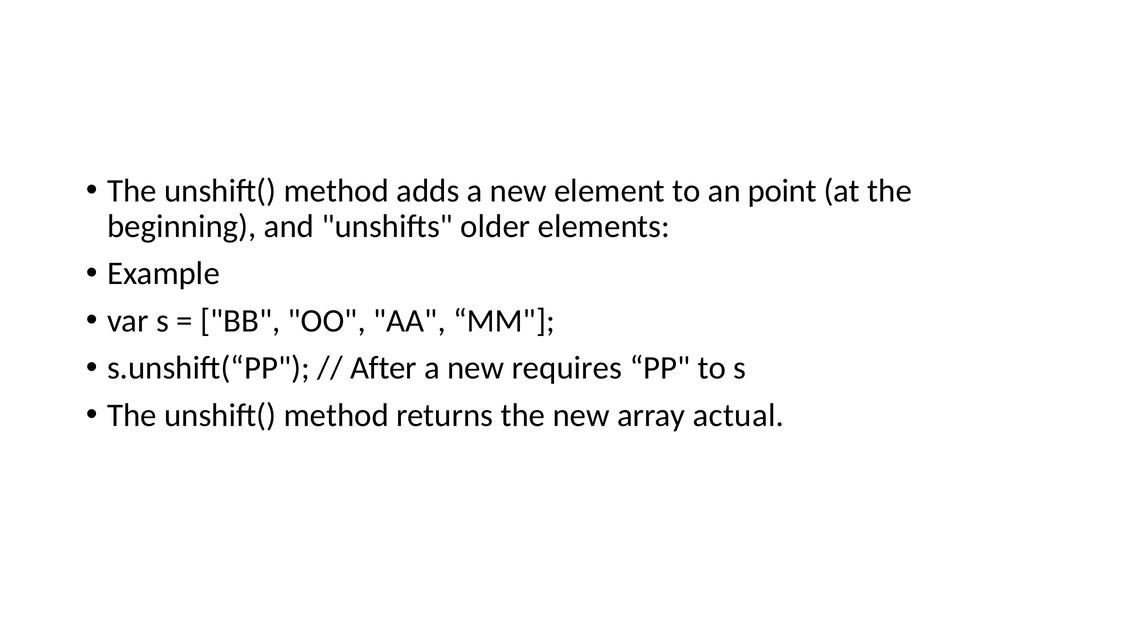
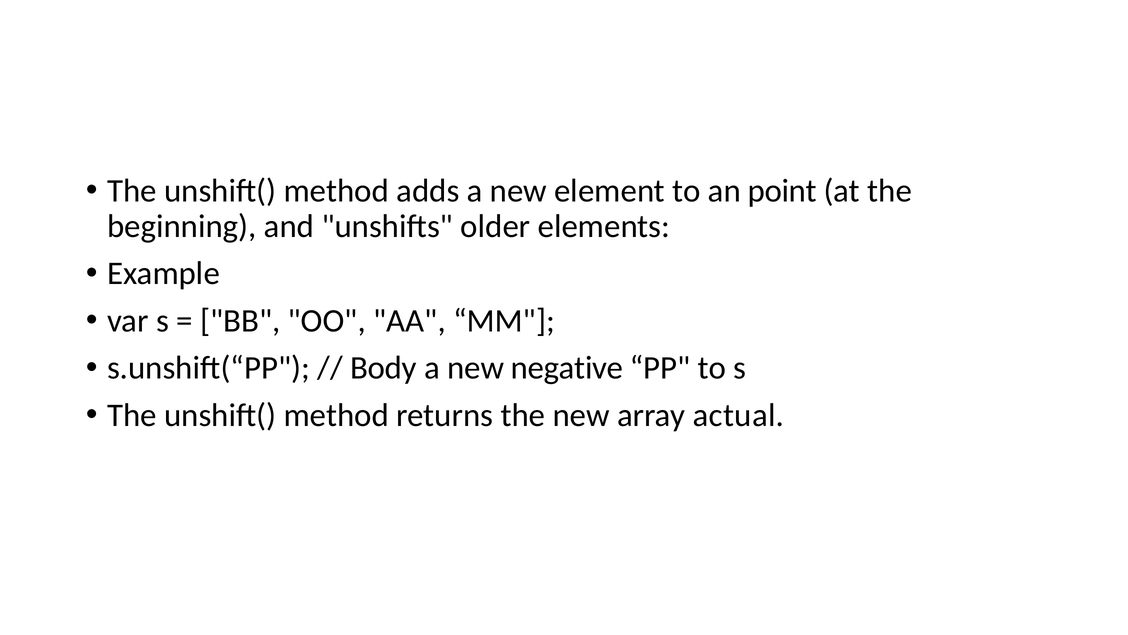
After: After -> Body (384, 368)
requires: requires -> negative (567, 368)
